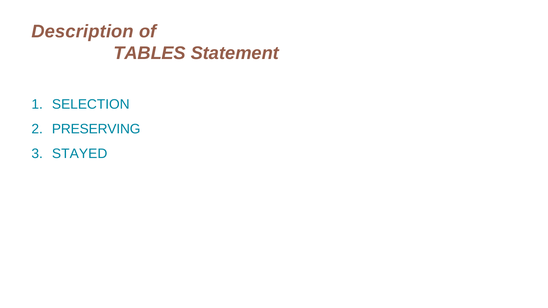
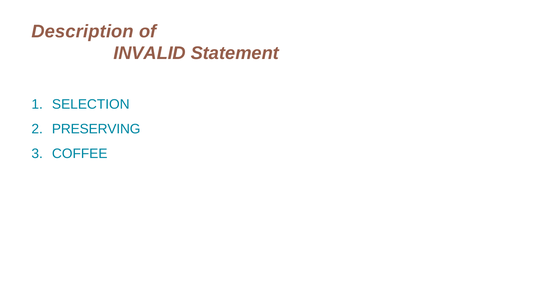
TABLES: TABLES -> INVALID (150, 53)
STAYED: STAYED -> COFFEE (80, 154)
